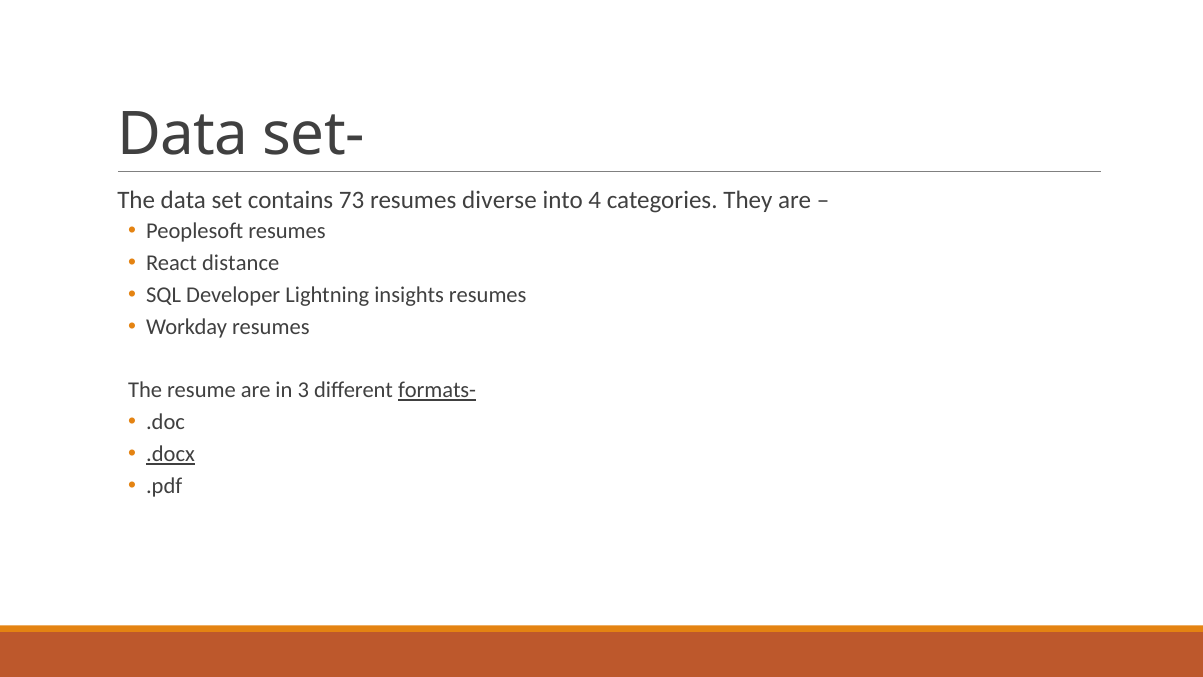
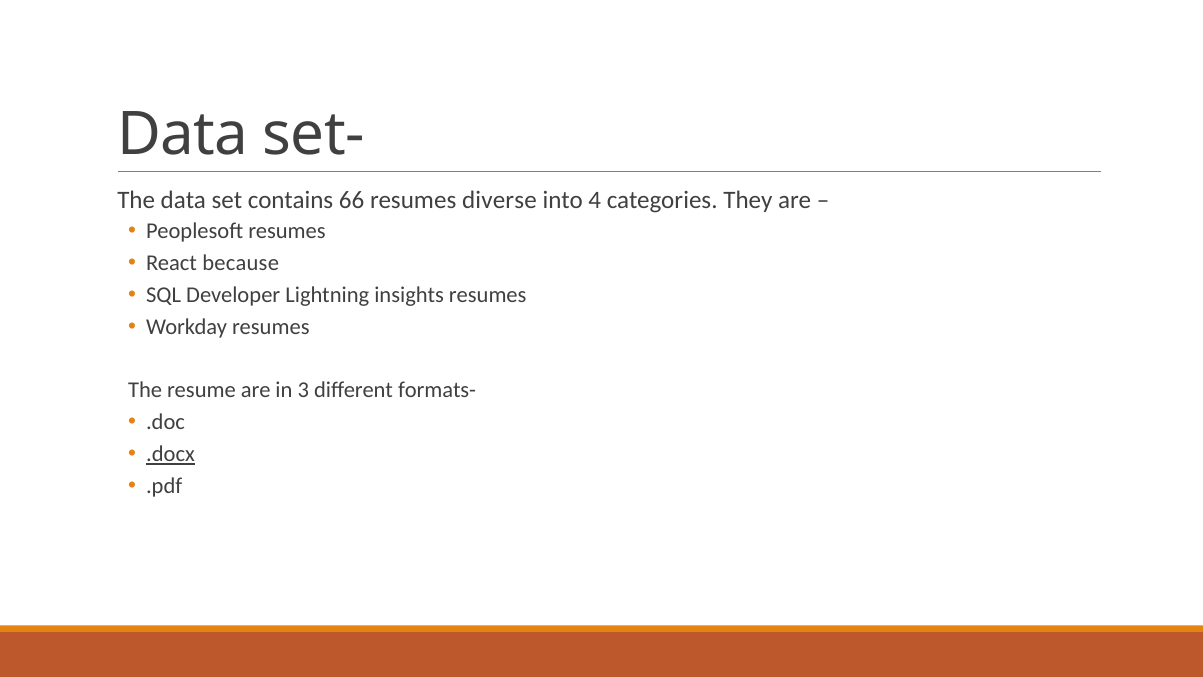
73: 73 -> 66 (352, 200)
distance: distance -> because (241, 263)
formats- underline: present -> none (437, 390)
